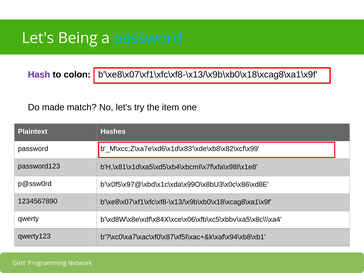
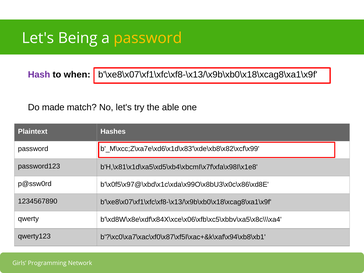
password colour: light blue -> yellow (148, 38)
colon: colon -> when (77, 75)
item: item -> able (171, 107)
